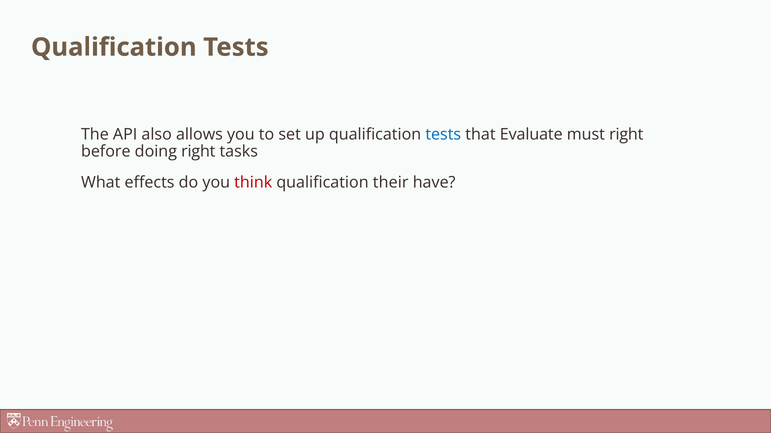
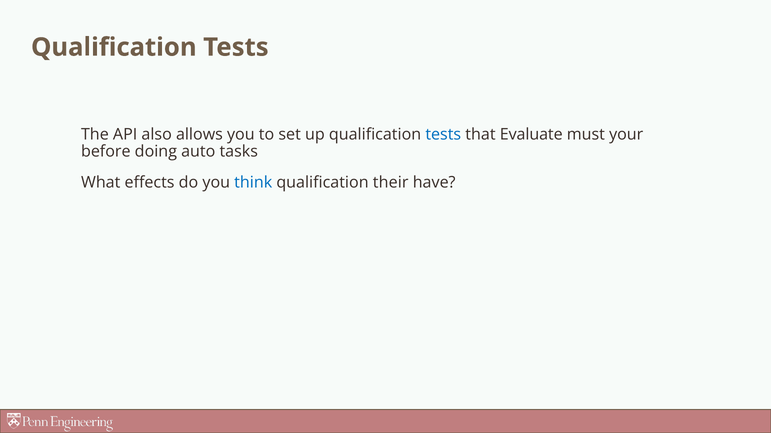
must right: right -> your (626, 135)
doing right: right -> auto (198, 152)
think colour: red -> blue (253, 183)
